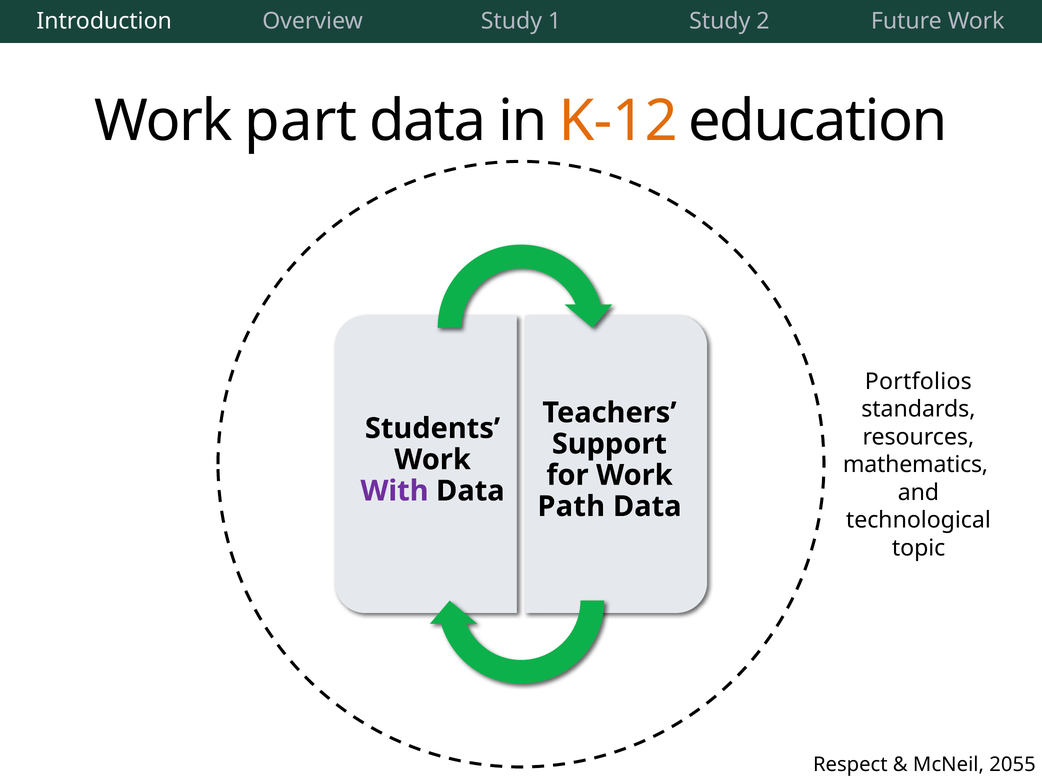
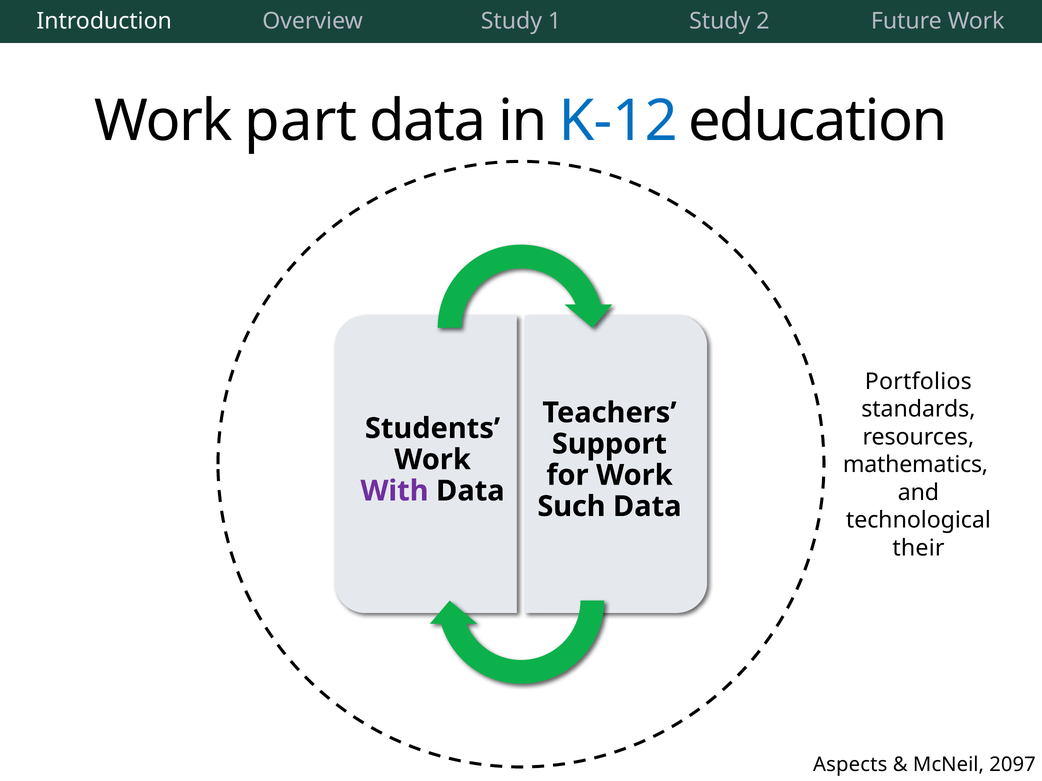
K-12 colour: orange -> blue (618, 121)
Path: Path -> Such (571, 507)
topic: topic -> their (918, 548)
Respect: Respect -> Aspects (850, 765)
2055: 2055 -> 2097 (1013, 765)
